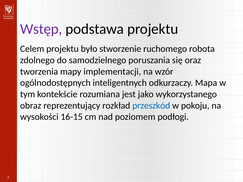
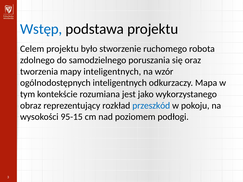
Wstęp colour: purple -> blue (41, 29)
mapy implementacji: implementacji -> inteligentnych (112, 72)
16-15: 16-15 -> 95-15 (72, 117)
